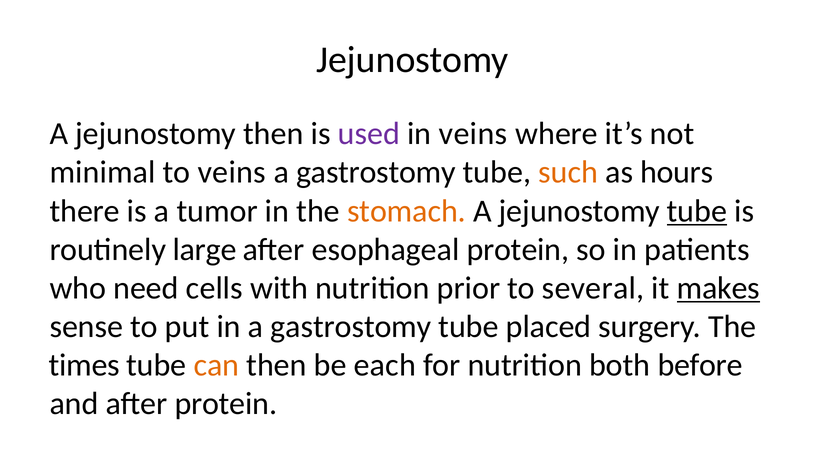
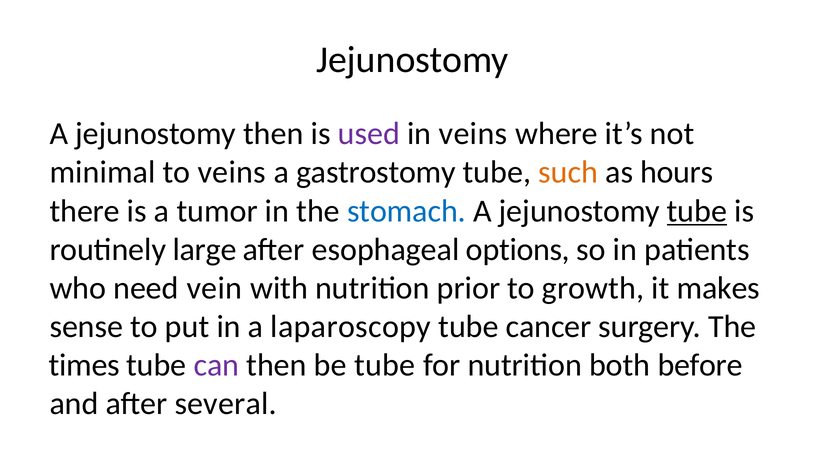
stomach colour: orange -> blue (406, 211)
esophageal protein: protein -> options (518, 249)
cells: cells -> vein (214, 288)
several: several -> growth (593, 288)
makes underline: present -> none (718, 288)
in a gastrostomy: gastrostomy -> laparoscopy (351, 327)
placed: placed -> cancer (549, 327)
can colour: orange -> purple (216, 365)
be each: each -> tube (385, 365)
after protein: protein -> several (226, 404)
